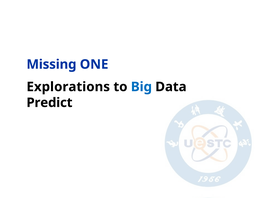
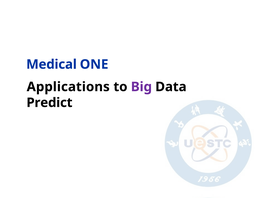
Missing: Missing -> Medical (51, 64)
Explorations: Explorations -> Applications (68, 87)
Big colour: blue -> purple (141, 87)
